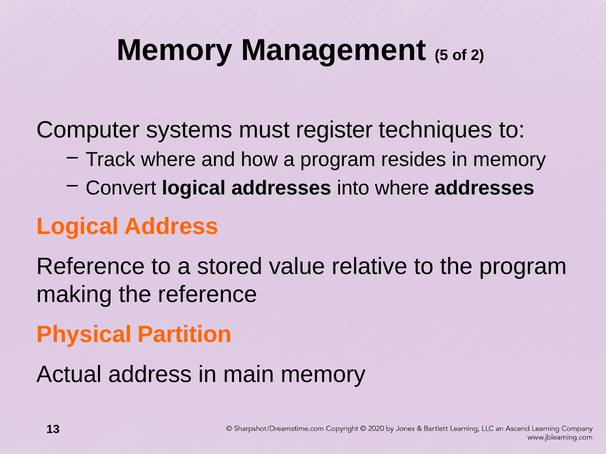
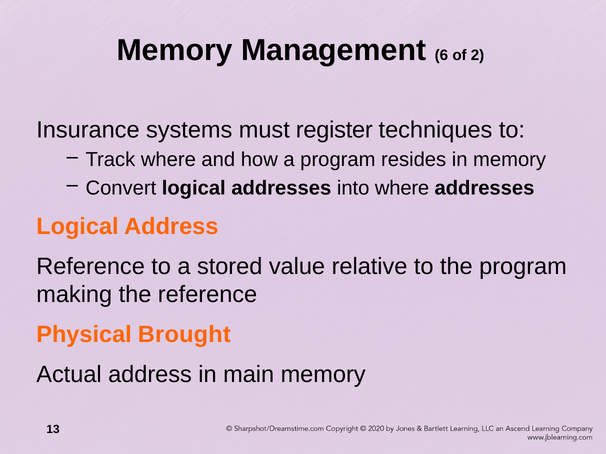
5: 5 -> 6 (441, 55)
Computer: Computer -> Insurance (88, 130)
Partition: Partition -> Brought (184, 335)
